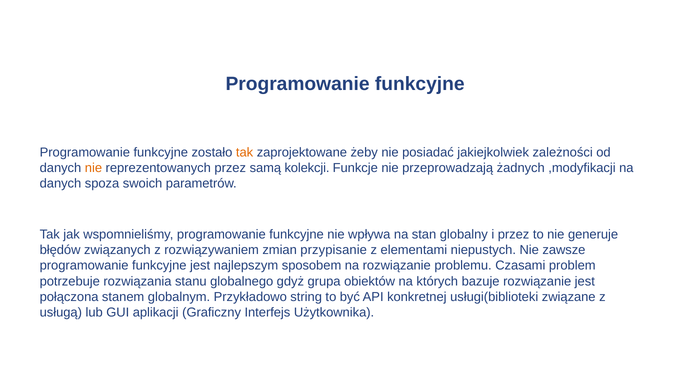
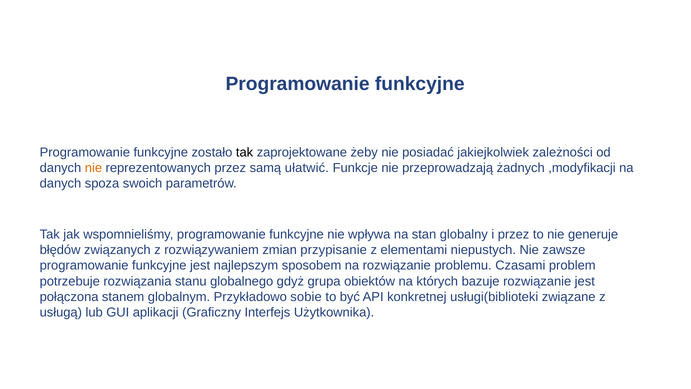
tak colour: orange -> black (245, 152)
kolekcji: kolekcji -> ułatwić (307, 168)
string: string -> sobie (306, 297)
